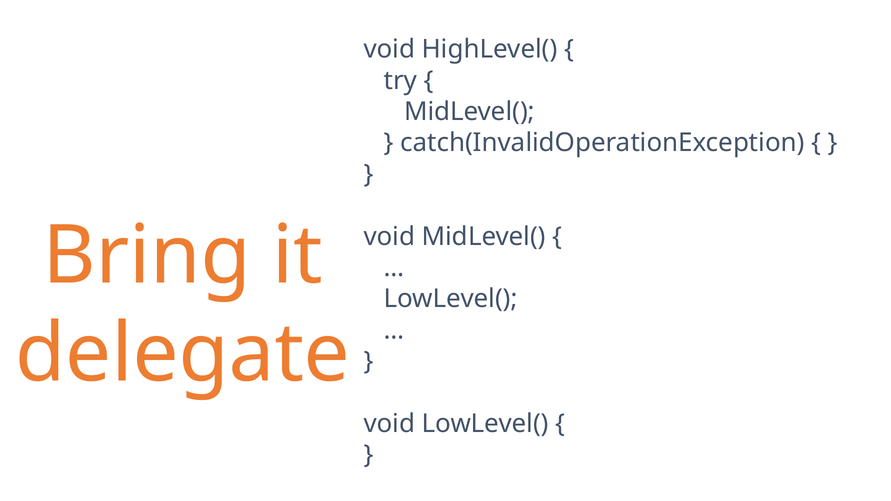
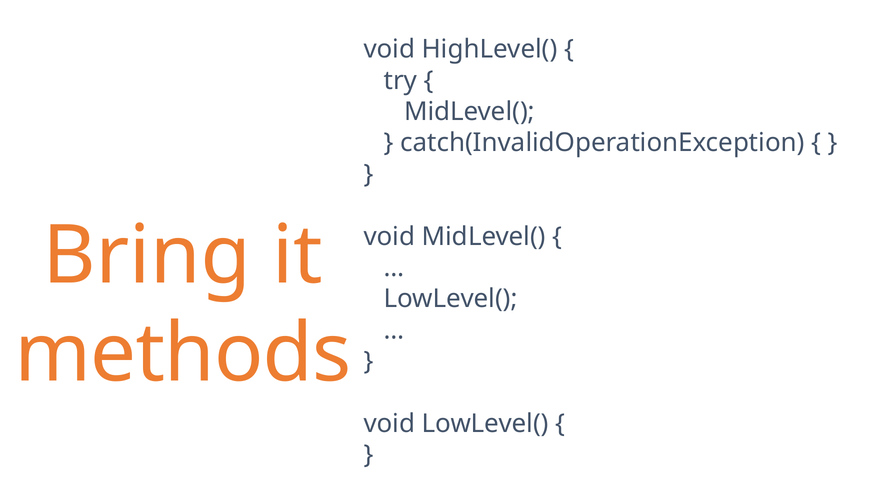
delegate: delegate -> methods (183, 354)
